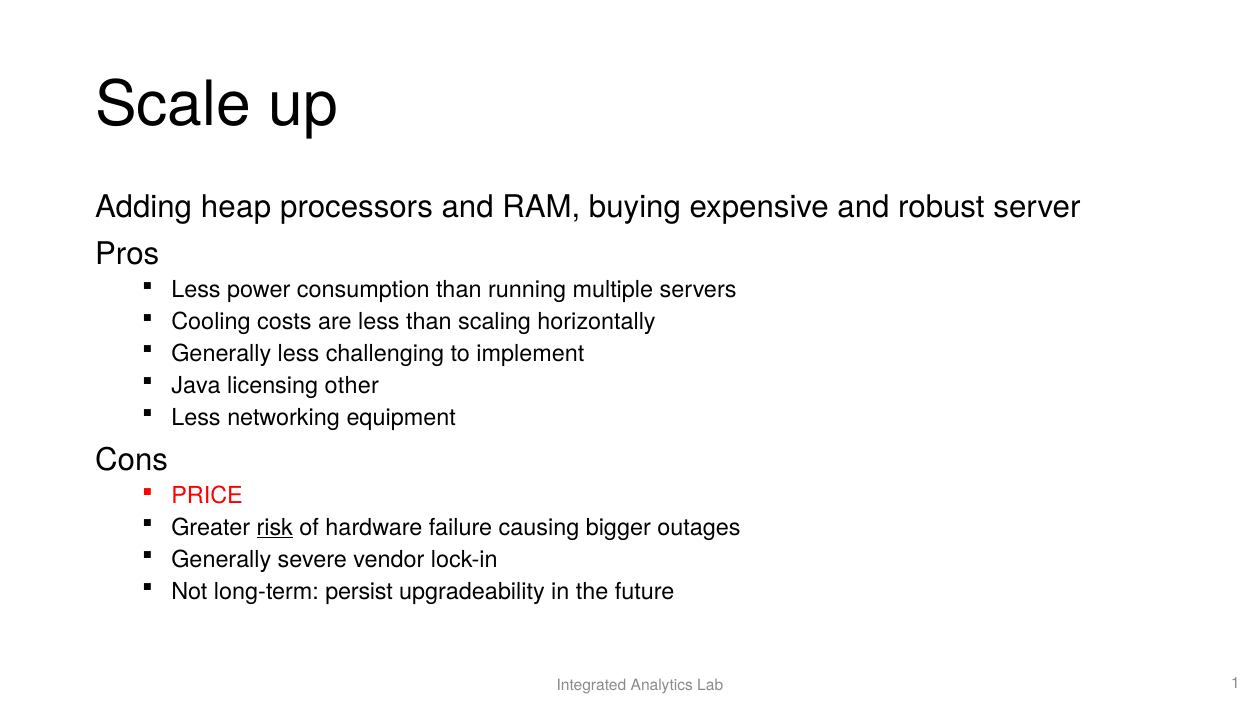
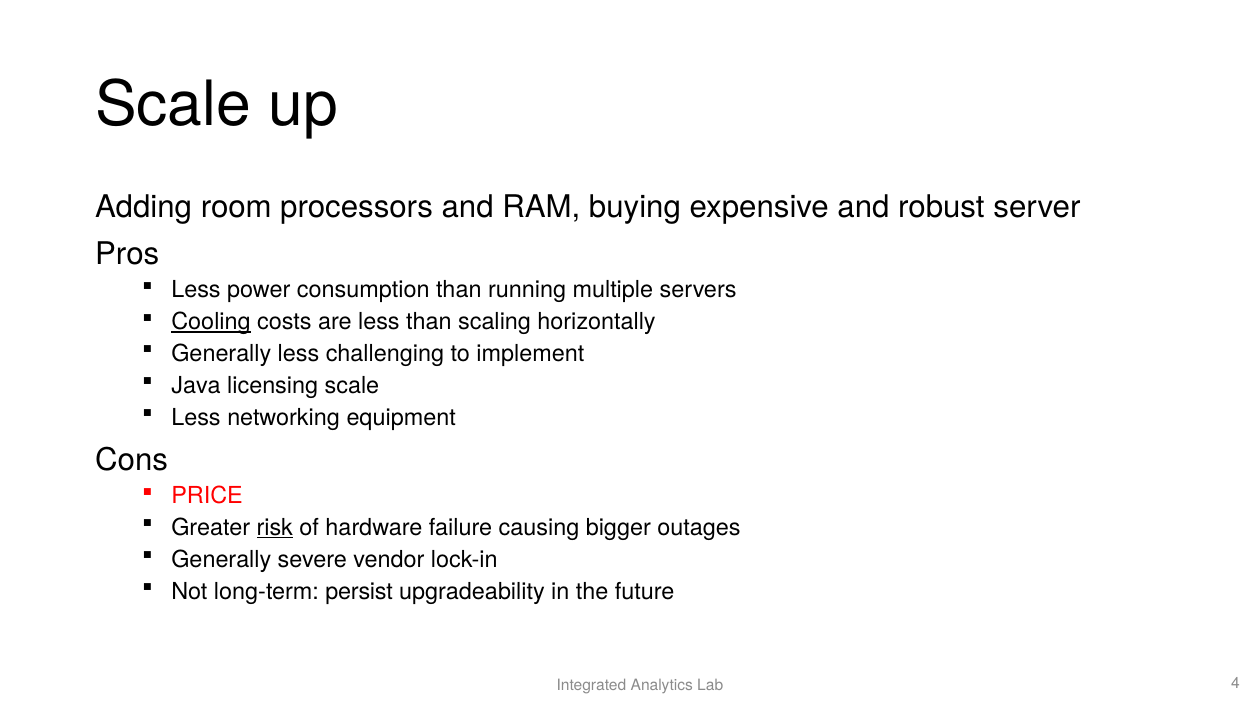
heap: heap -> room (236, 207)
Cooling underline: none -> present (211, 322)
licensing other: other -> scale (352, 385)
1: 1 -> 4 (1235, 683)
